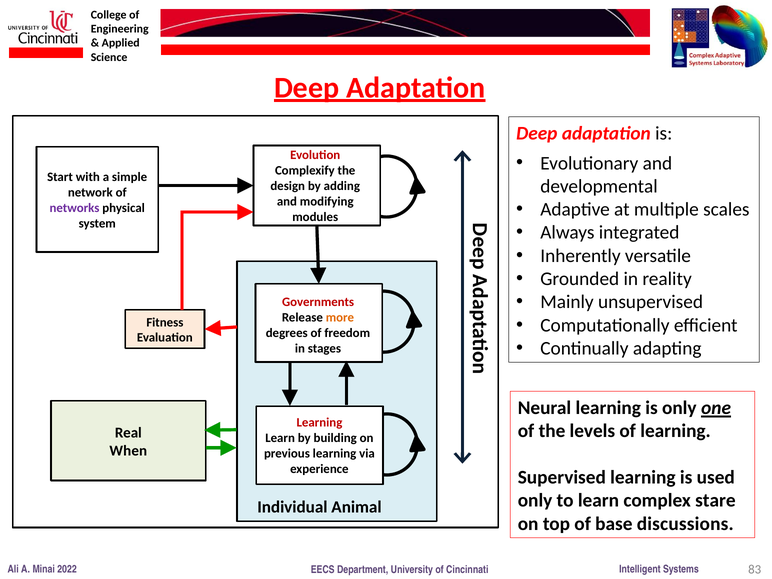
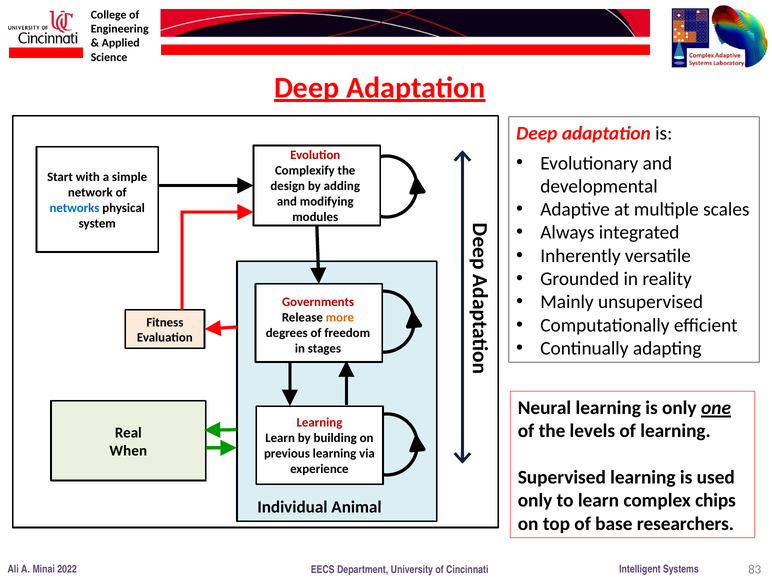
networks colour: purple -> blue (75, 208)
stare: stare -> chips (715, 501)
discussions: discussions -> researchers (685, 524)
